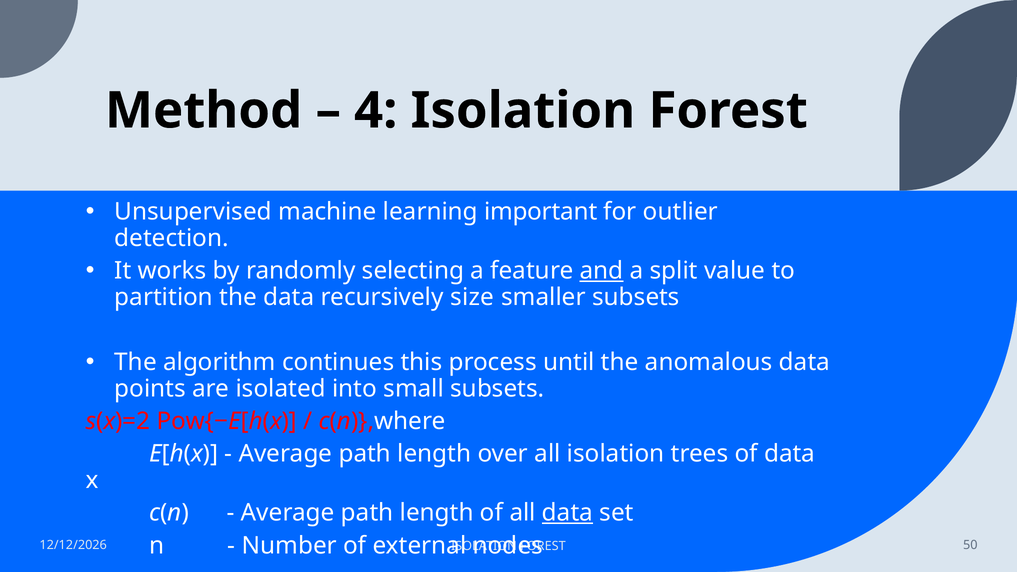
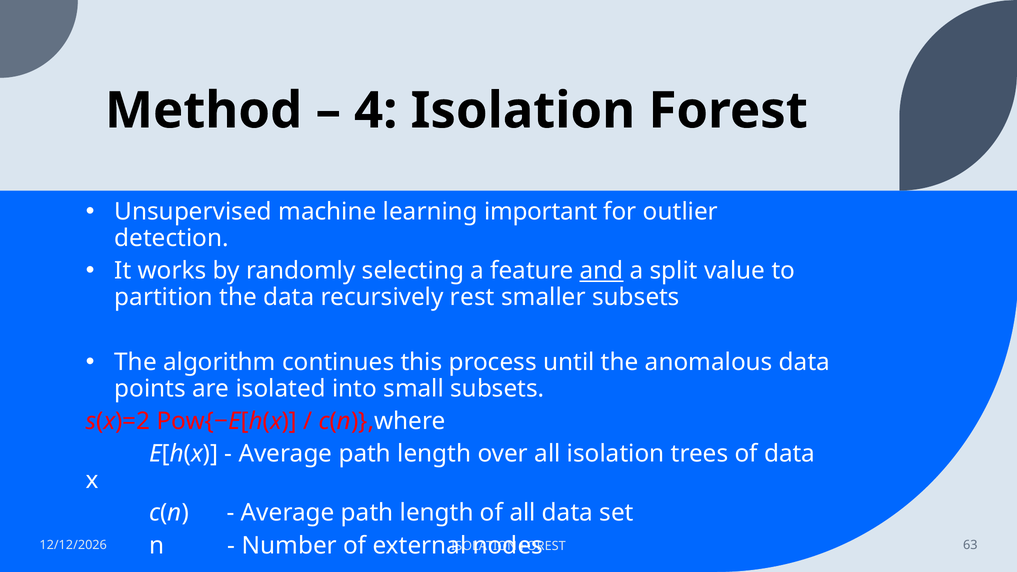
size: size -> rest (472, 297)
data underline: present -> none (568, 513)
50: 50 -> 63 (970, 545)
